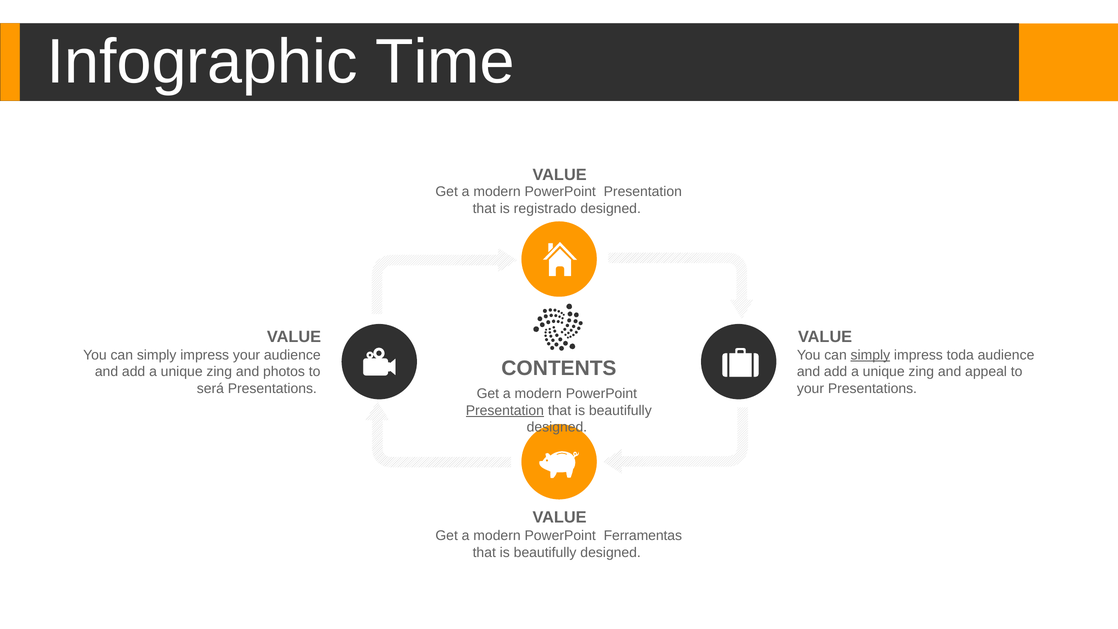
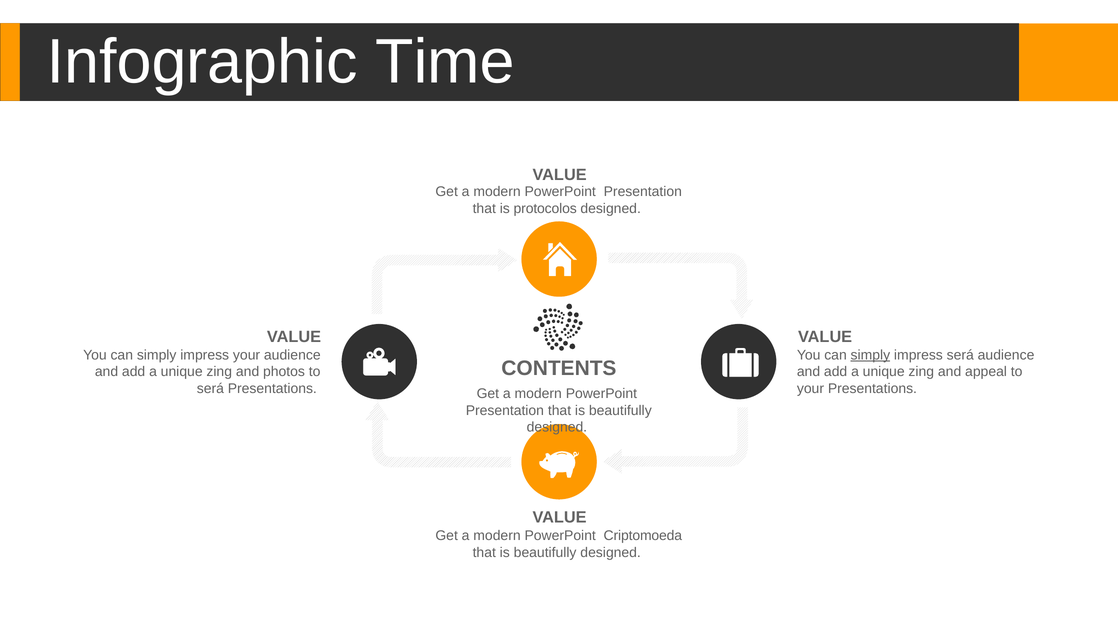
registrado: registrado -> protocolos (545, 208)
impress toda: toda -> será (960, 355)
Presentation underline: present -> none (505, 410)
Ferramentas: Ferramentas -> Criptomoeda (643, 536)
